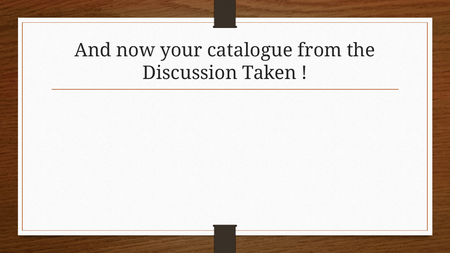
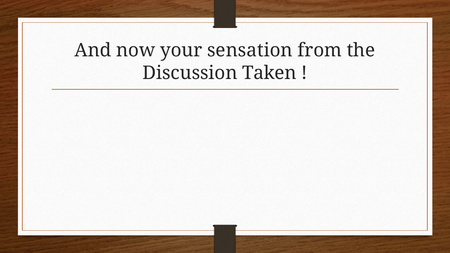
catalogue: catalogue -> sensation (250, 50)
